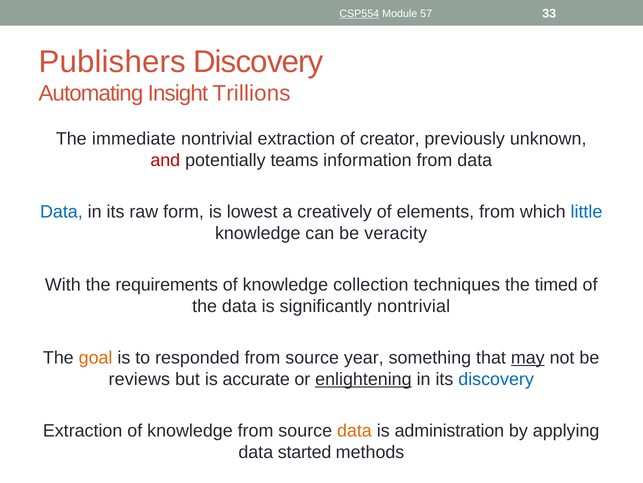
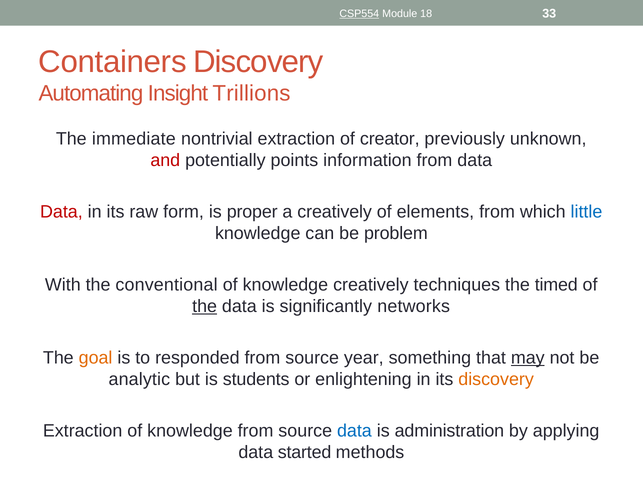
57: 57 -> 18 (426, 14)
Publishers: Publishers -> Containers (113, 62)
teams: teams -> points (294, 160)
Data colour: blue -> red (61, 211)
lowest: lowest -> proper (252, 211)
veracity: veracity -> problem (396, 233)
requirements: requirements -> conventional (167, 284)
knowledge collection: collection -> creatively (371, 284)
the underline: none -> present (205, 306)
significantly nontrivial: nontrivial -> networks (414, 306)
reviews: reviews -> analytic (139, 379)
accurate: accurate -> students (256, 379)
enlightening underline: present -> none (363, 379)
discovery colour: blue -> orange (496, 379)
data colour: orange -> blue (354, 430)
